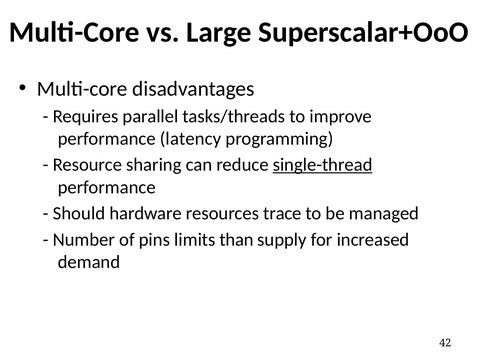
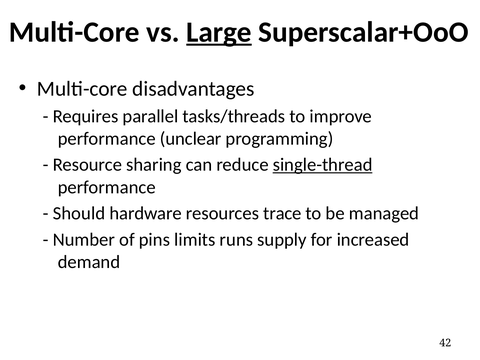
Large underline: none -> present (219, 32)
latency: latency -> unclear (191, 139)
than: than -> runs (236, 240)
